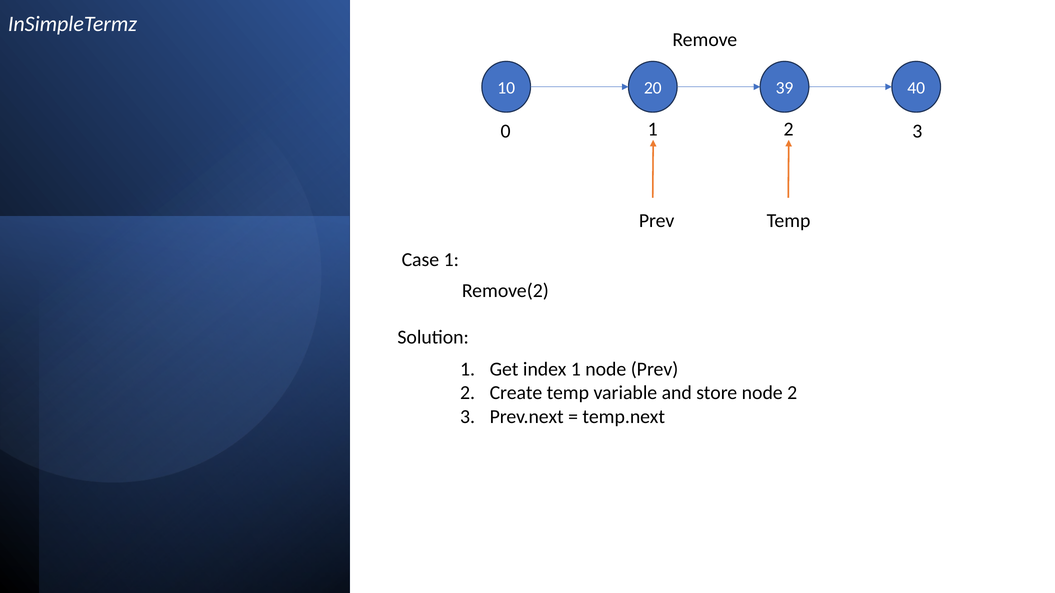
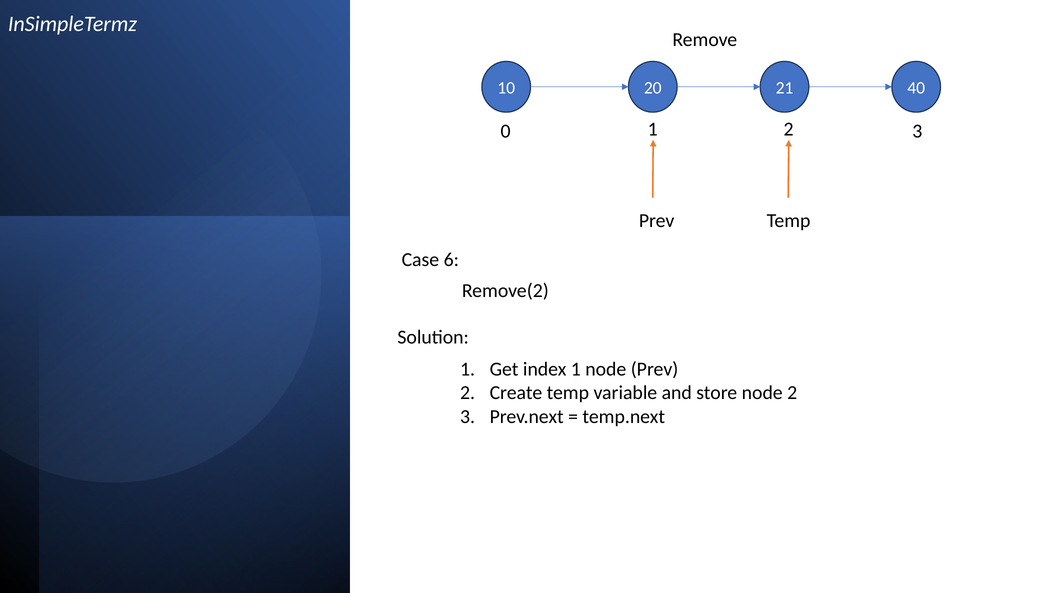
39: 39 -> 21 (785, 88)
Case 1: 1 -> 6 (451, 260)
